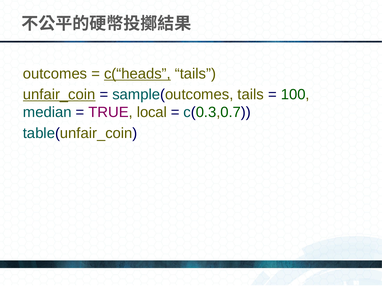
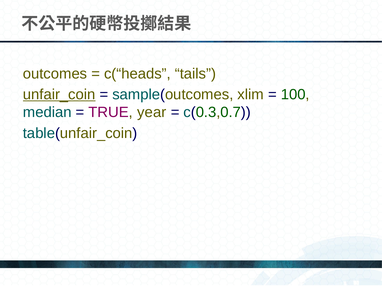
c(“heads underline: present -> none (137, 74)
sample(outcomes tails: tails -> xlim (251, 95)
local: local -> year (152, 113)
